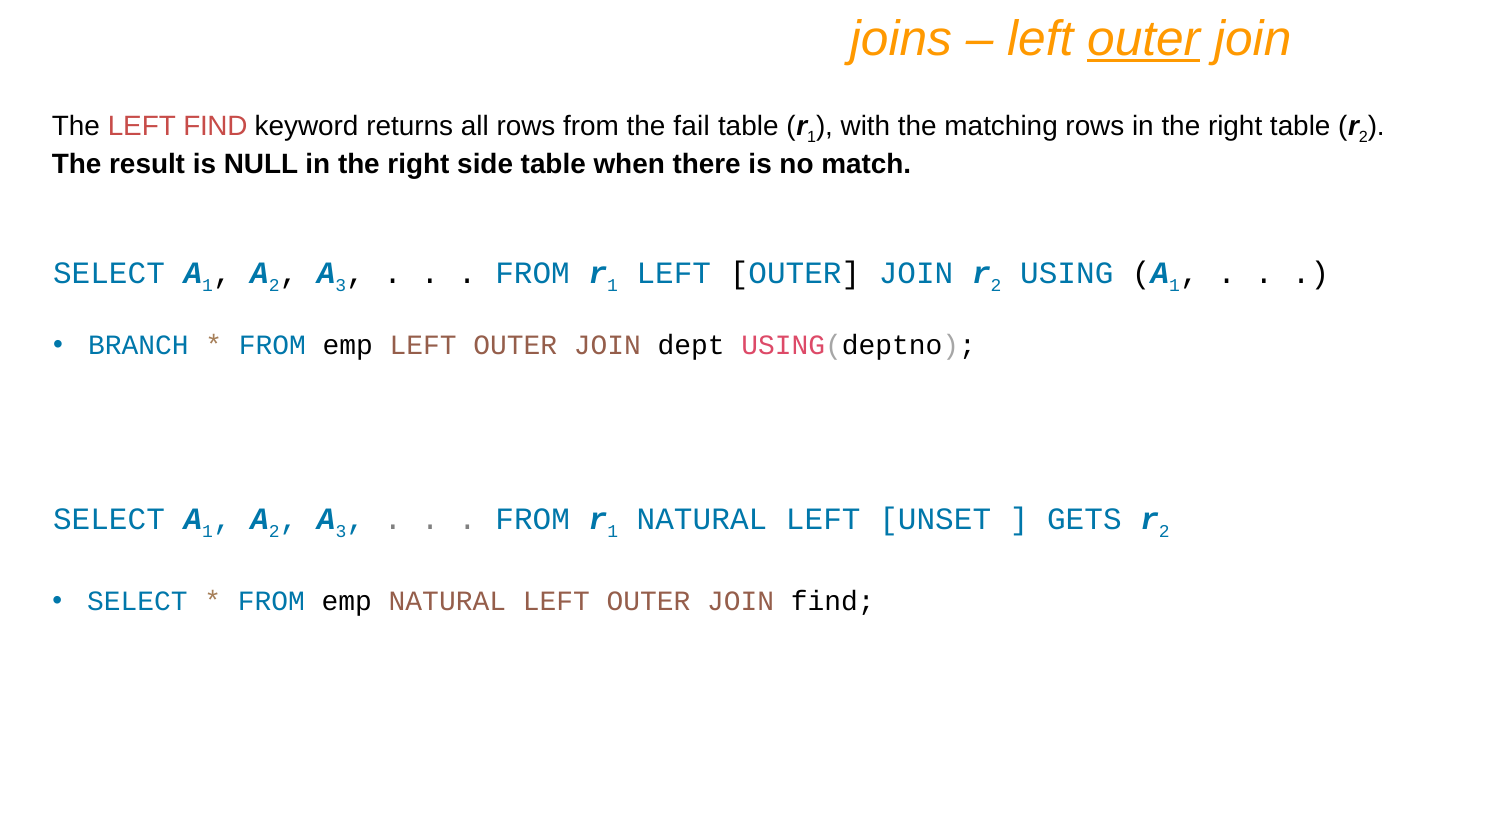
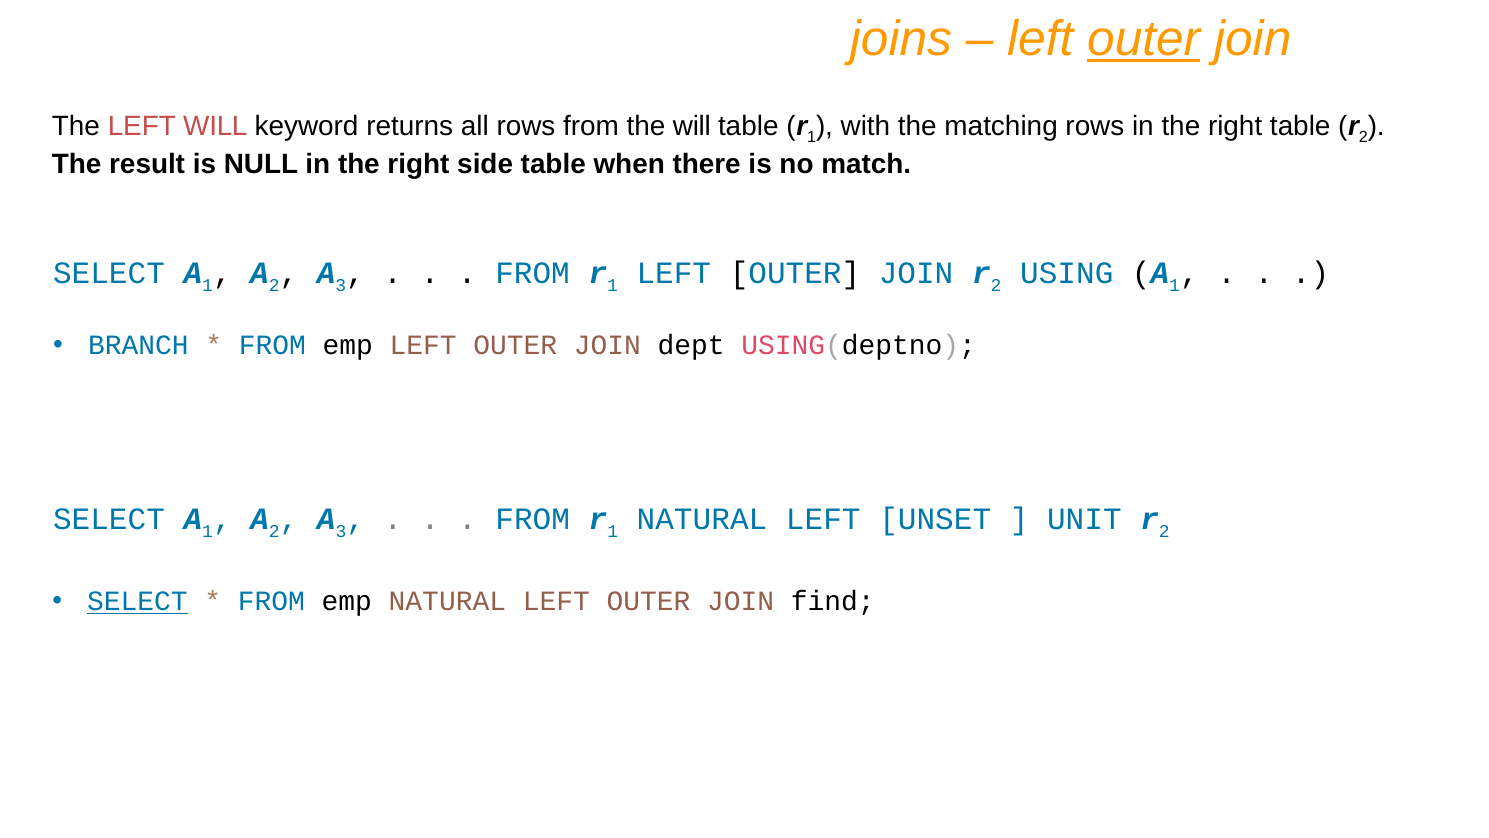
LEFT FIND: FIND -> WILL (215, 127)
the fail: fail -> will (692, 127)
GETS: GETS -> UNIT (1084, 519)
SELECT underline: none -> present (137, 601)
